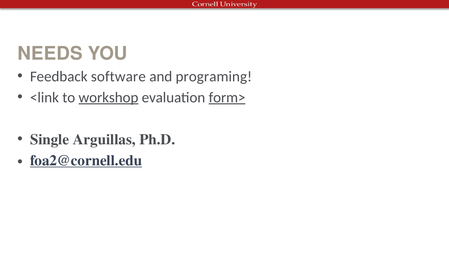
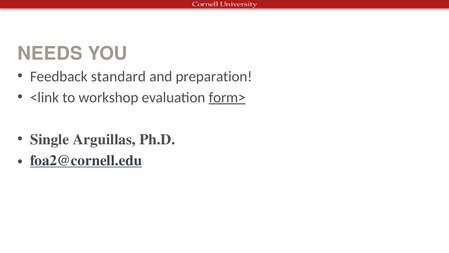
software: software -> standard (118, 76)
programing: programing -> preparation (214, 76)
workshop underline: present -> none (108, 97)
